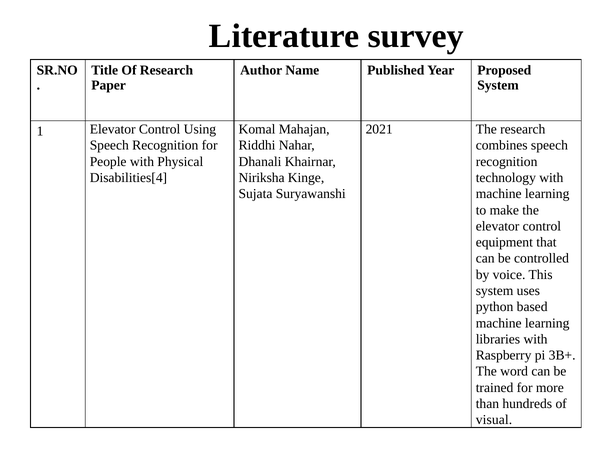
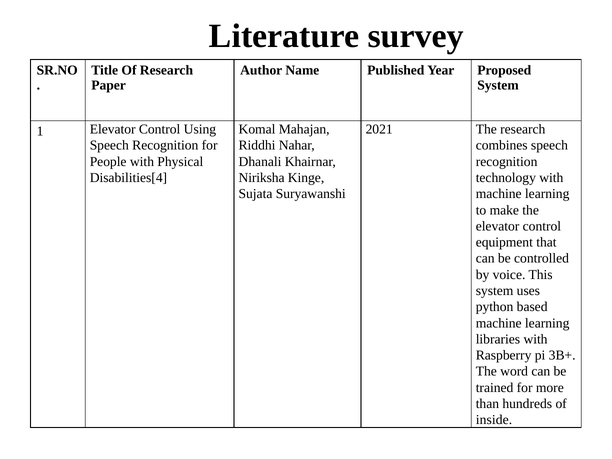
visual: visual -> inside (494, 420)
